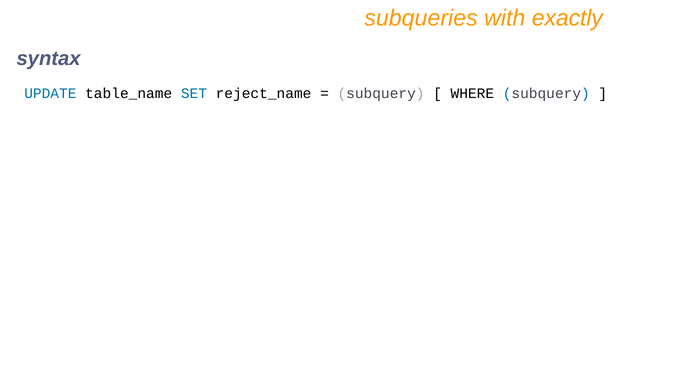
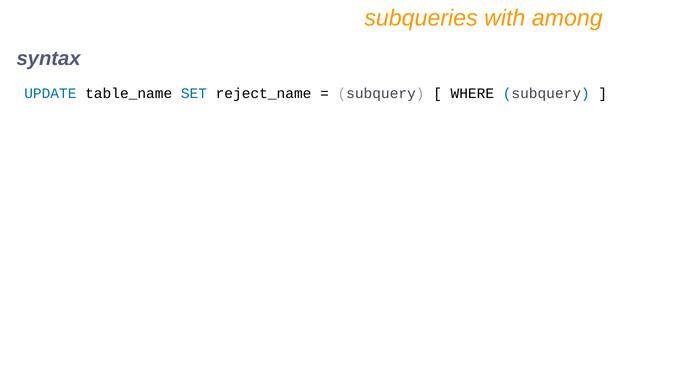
exactly: exactly -> among (567, 18)
